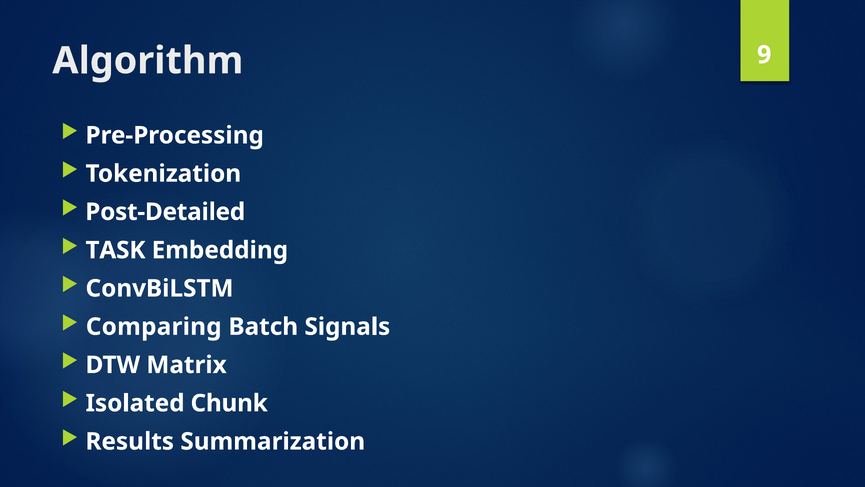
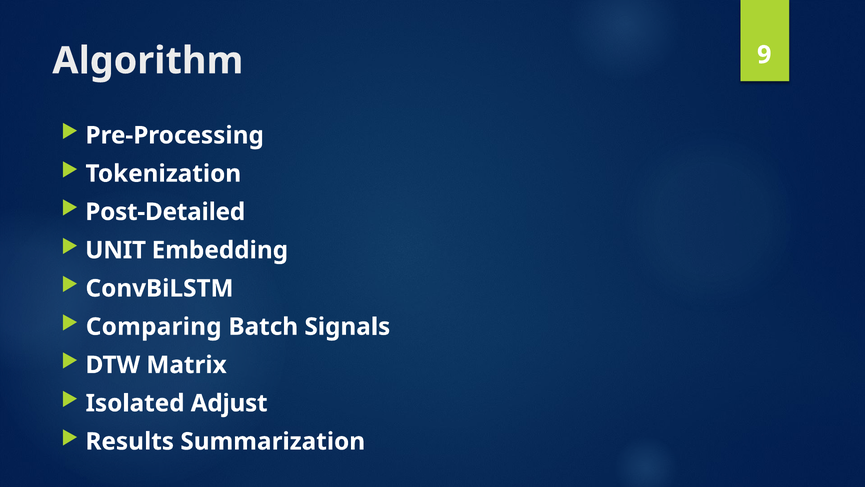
TASK: TASK -> UNIT (116, 250)
Chunk: Chunk -> Adjust (229, 403)
